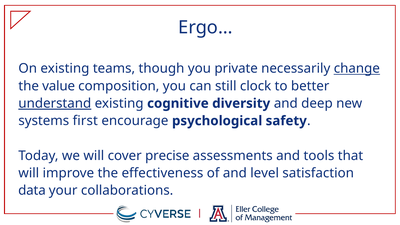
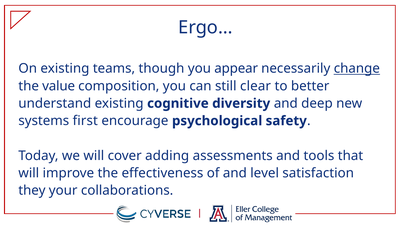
private: private -> appear (236, 69)
clock: clock -> clear (256, 86)
understand underline: present -> none (55, 103)
precise: precise -> adding (167, 156)
data: data -> they (32, 191)
